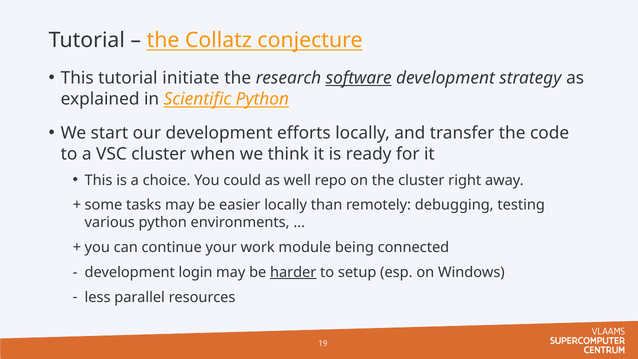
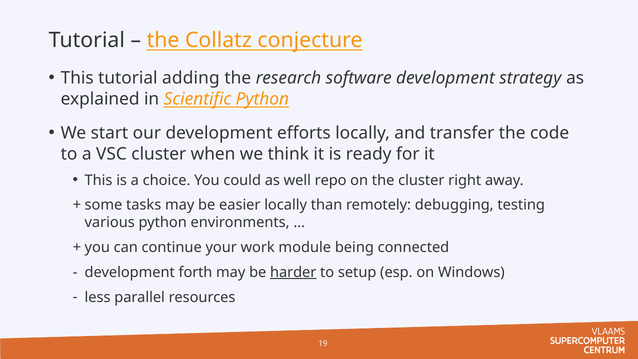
initiate: initiate -> adding (191, 78)
software underline: present -> none (359, 78)
login: login -> forth (196, 272)
